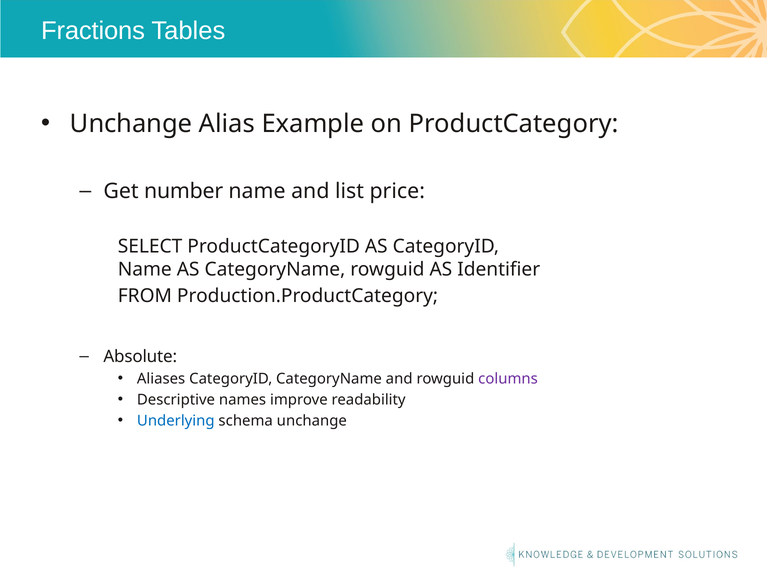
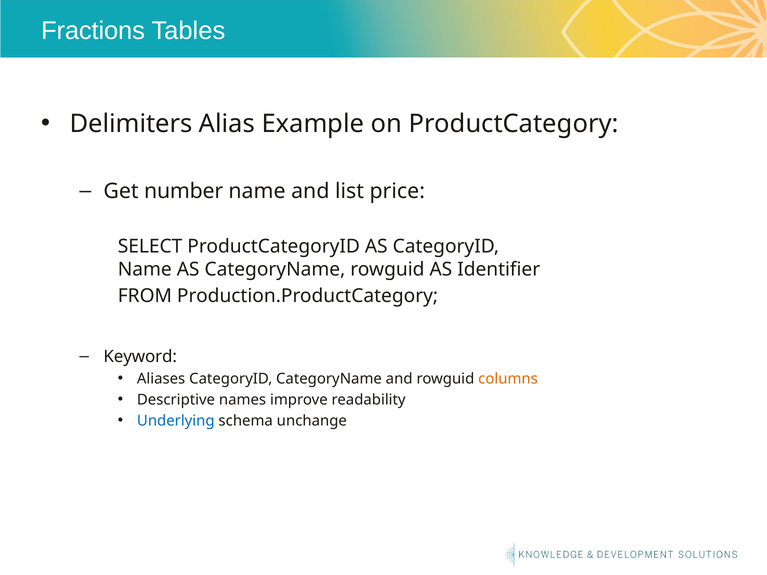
Unchange: Unchange -> Delimiters (131, 124)
Absolute: Absolute -> Keyword (140, 357)
columns colour: purple -> orange (508, 379)
